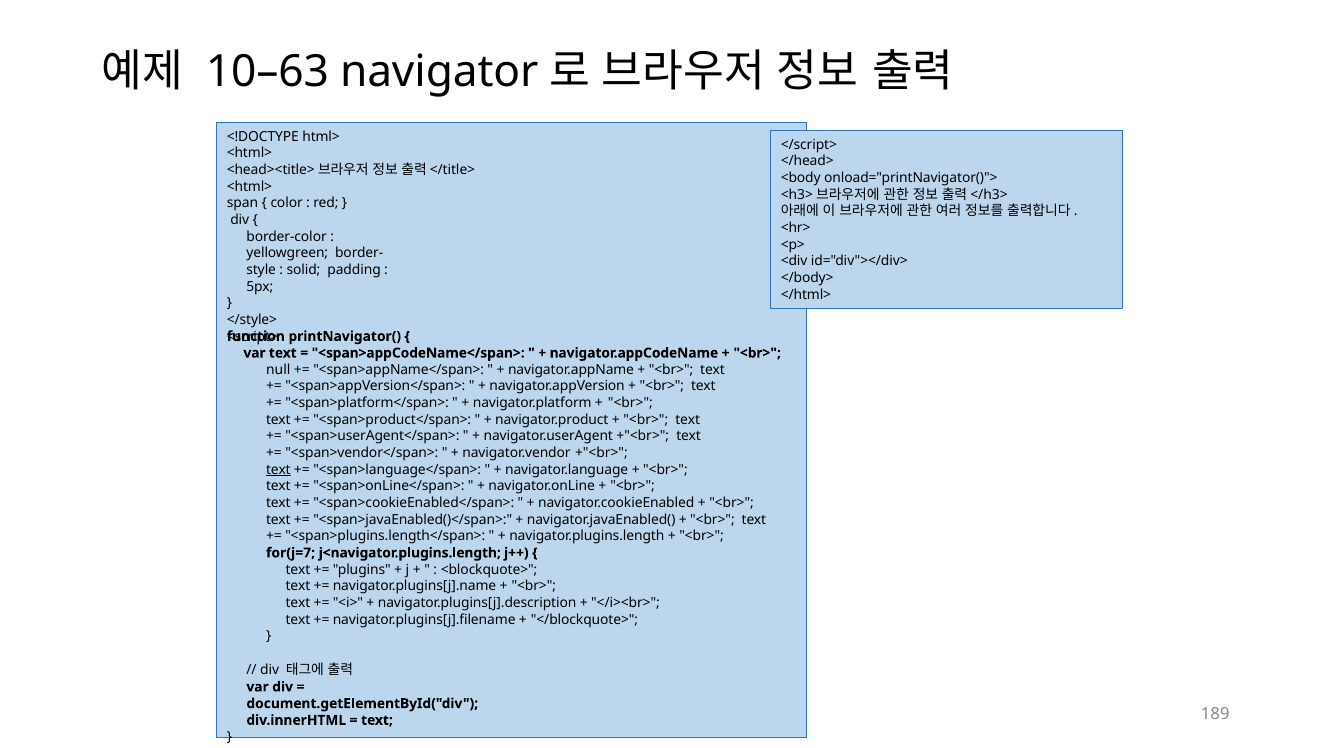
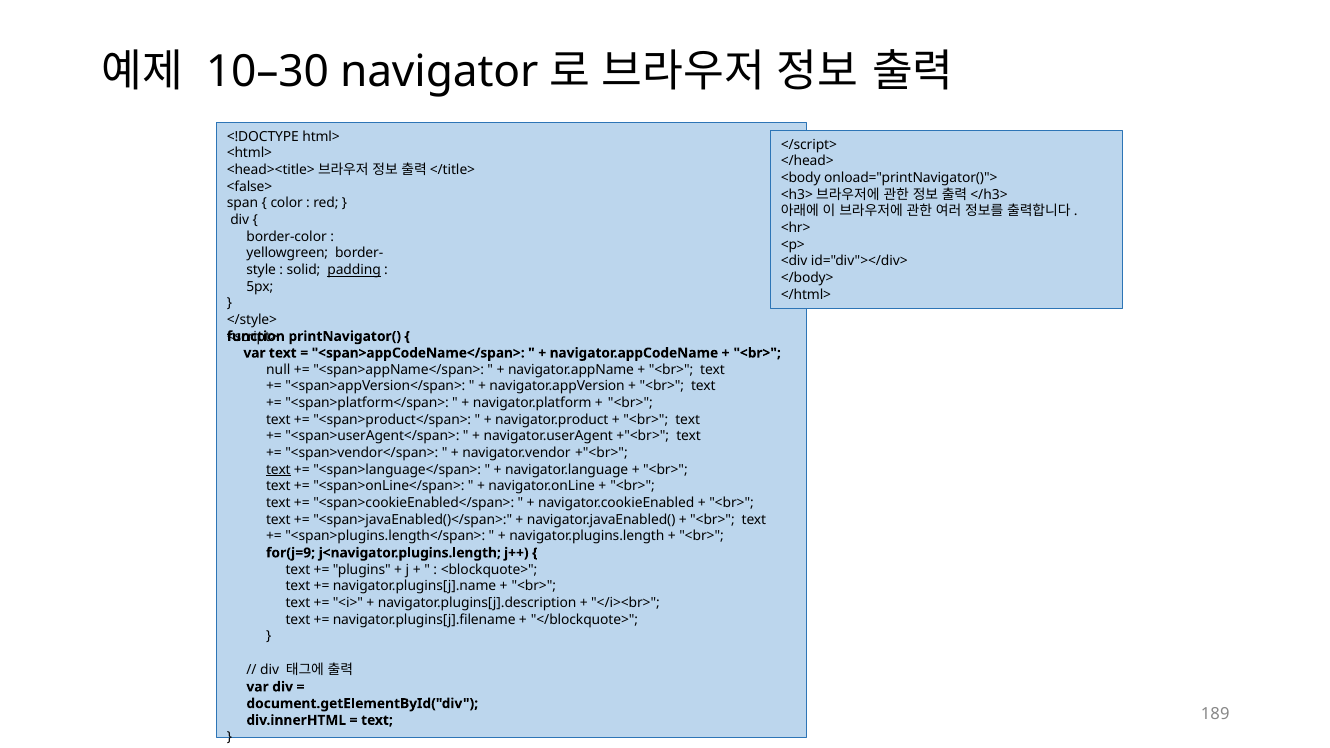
10–63: 10–63 -> 10–30 (267, 72)
<html>: <html> -> <false> (250, 187)
padding underline: none -> present (354, 270)
for(j=7: for(j=7 -> for(j=9 (291, 553)
